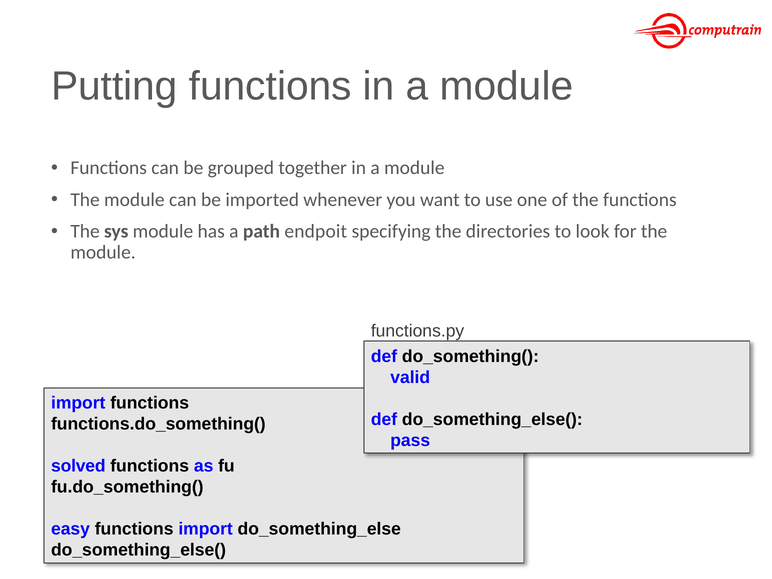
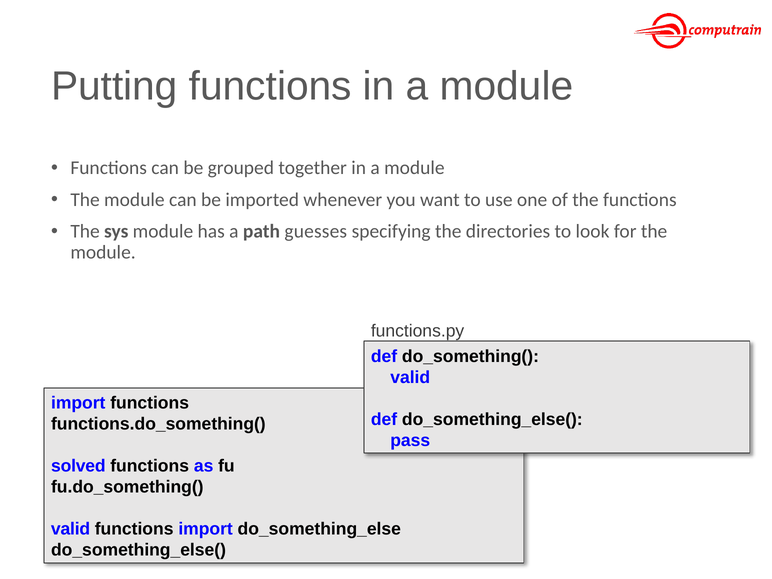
endpoit: endpoit -> guesses (316, 231)
easy: easy -> valid (71, 529)
